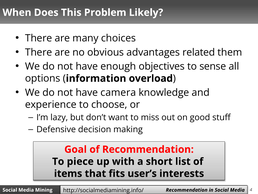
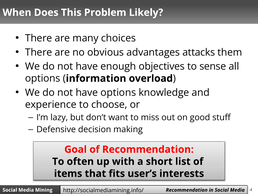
related: related -> attacks (199, 52)
have camera: camera -> options (118, 92)
piece: piece -> often (80, 161)
